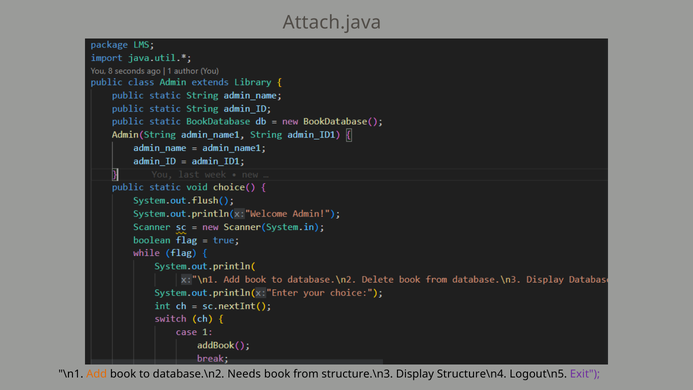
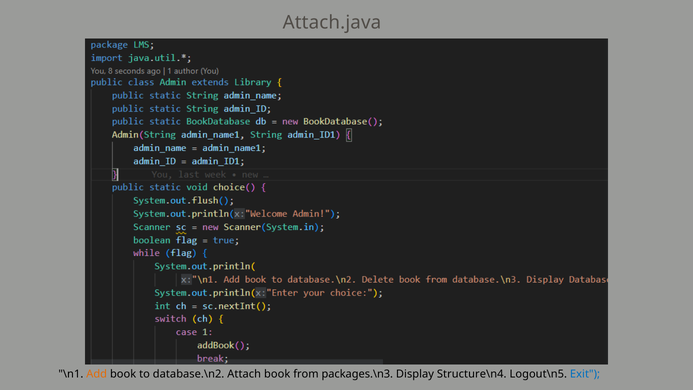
Needs: Needs -> Attach (244, 374)
structure.\n3: structure.\n3 -> packages.\n3 (357, 374)
Exit colour: purple -> blue (585, 374)
